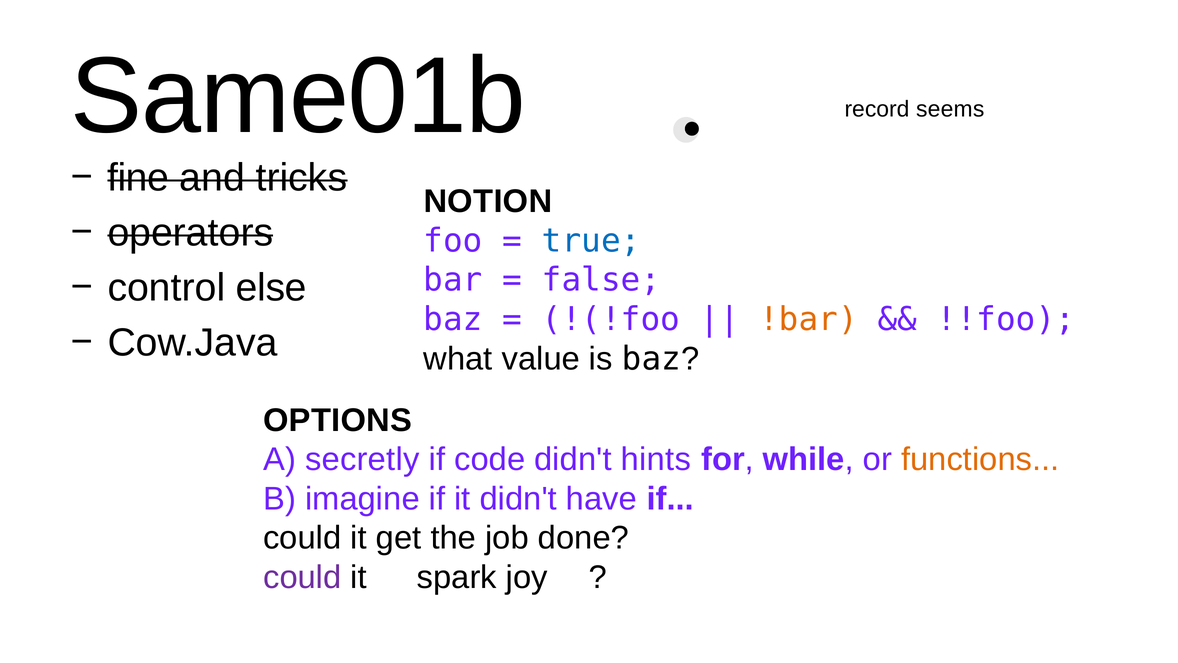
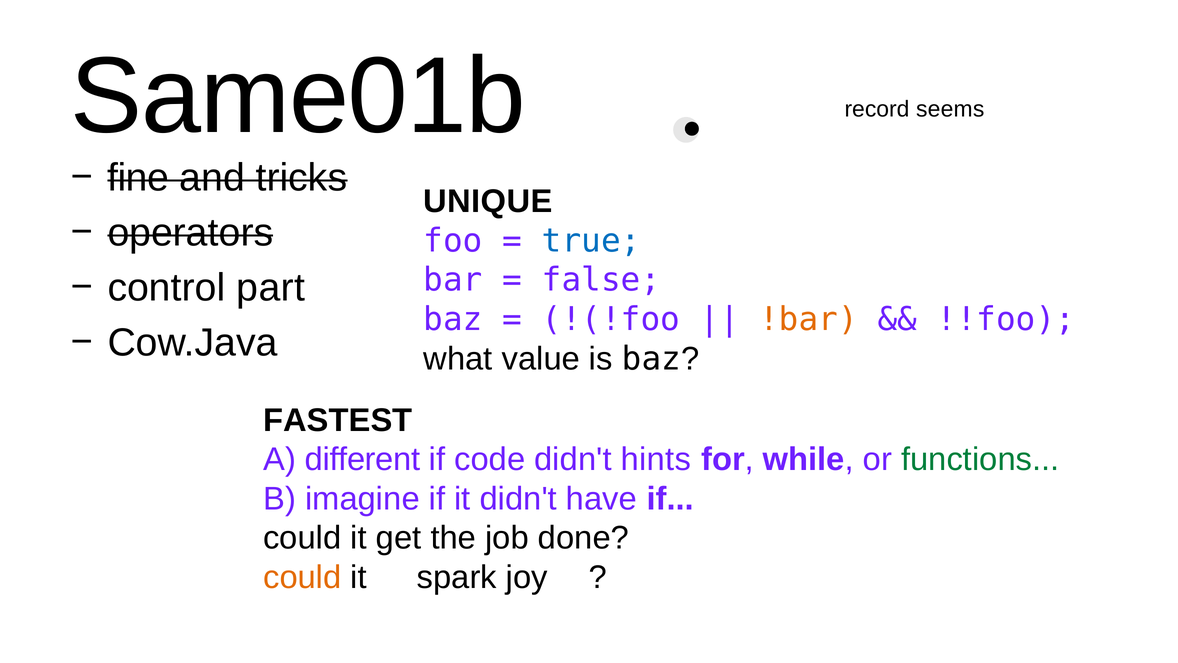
NOTION: NOTION -> UNIQUE (488, 201)
else: else -> part (271, 288)
OPTIONS: OPTIONS -> FASTEST (338, 420)
secretly: secretly -> different (363, 459)
functions colour: orange -> green (980, 459)
could colour: purple -> orange (302, 577)
